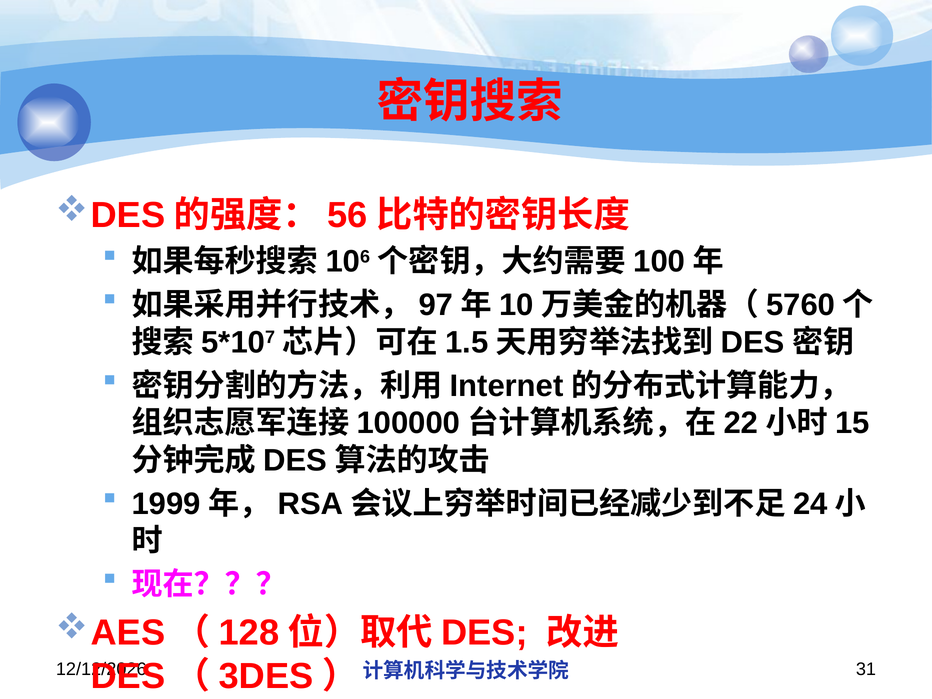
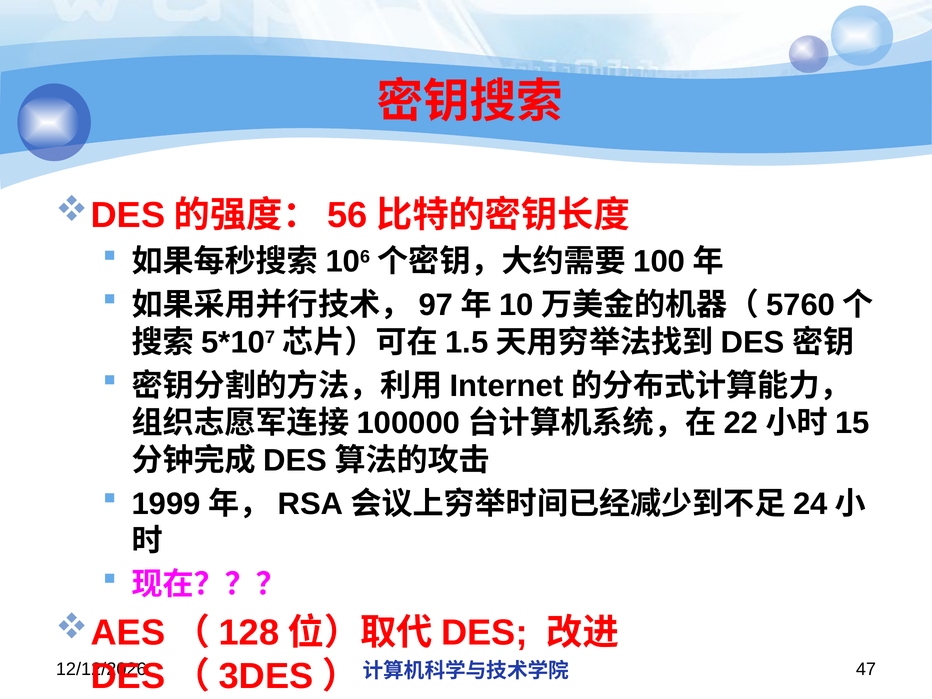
31: 31 -> 47 (866, 669)
